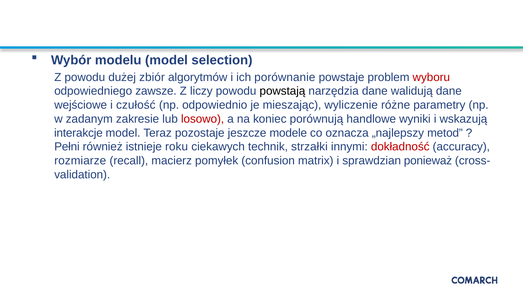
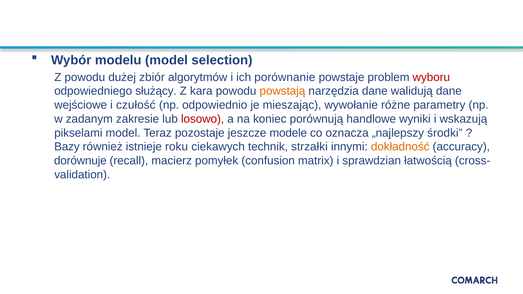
zawsze: zawsze -> służący (156, 91)
liczy: liczy -> kara (201, 91)
powstają colour: black -> orange (282, 91)
wyliczenie: wyliczenie -> wywołanie (351, 105)
interakcje: interakcje -> pikselami (78, 133)
metod: metod -> środki (445, 133)
Pełni: Pełni -> Bazy (67, 147)
dokładność colour: red -> orange (400, 147)
rozmiarze: rozmiarze -> dorównuje (80, 161)
ponieważ: ponieważ -> łatwością (428, 161)
